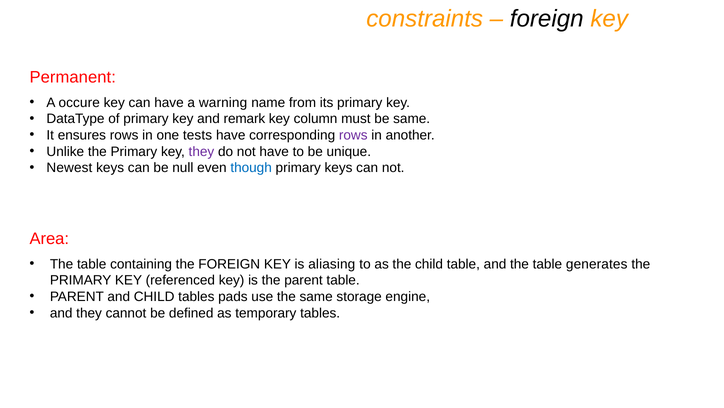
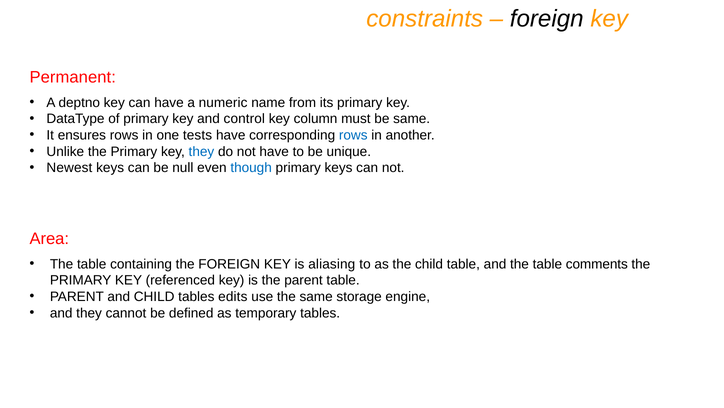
occure: occure -> deptno (79, 102)
warning: warning -> numeric (223, 102)
remark: remark -> control (244, 119)
rows colour: purple -> blue (353, 135)
they colour: purple -> blue (201, 151)
generates: generates -> comments (597, 264)
pads: pads -> edits (233, 296)
